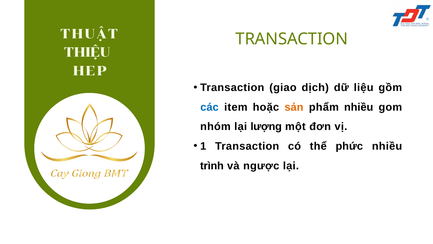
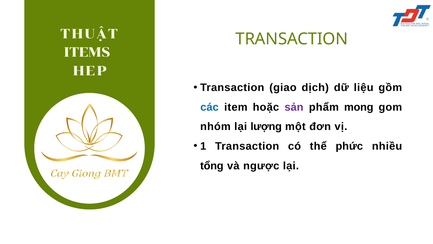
THIỆU: THIỆU -> ITEMS (87, 52)
sản colour: orange -> purple (294, 107)
phẩm nhiều: nhiều -> mong (359, 107)
trình: trình -> tổng (212, 165)
